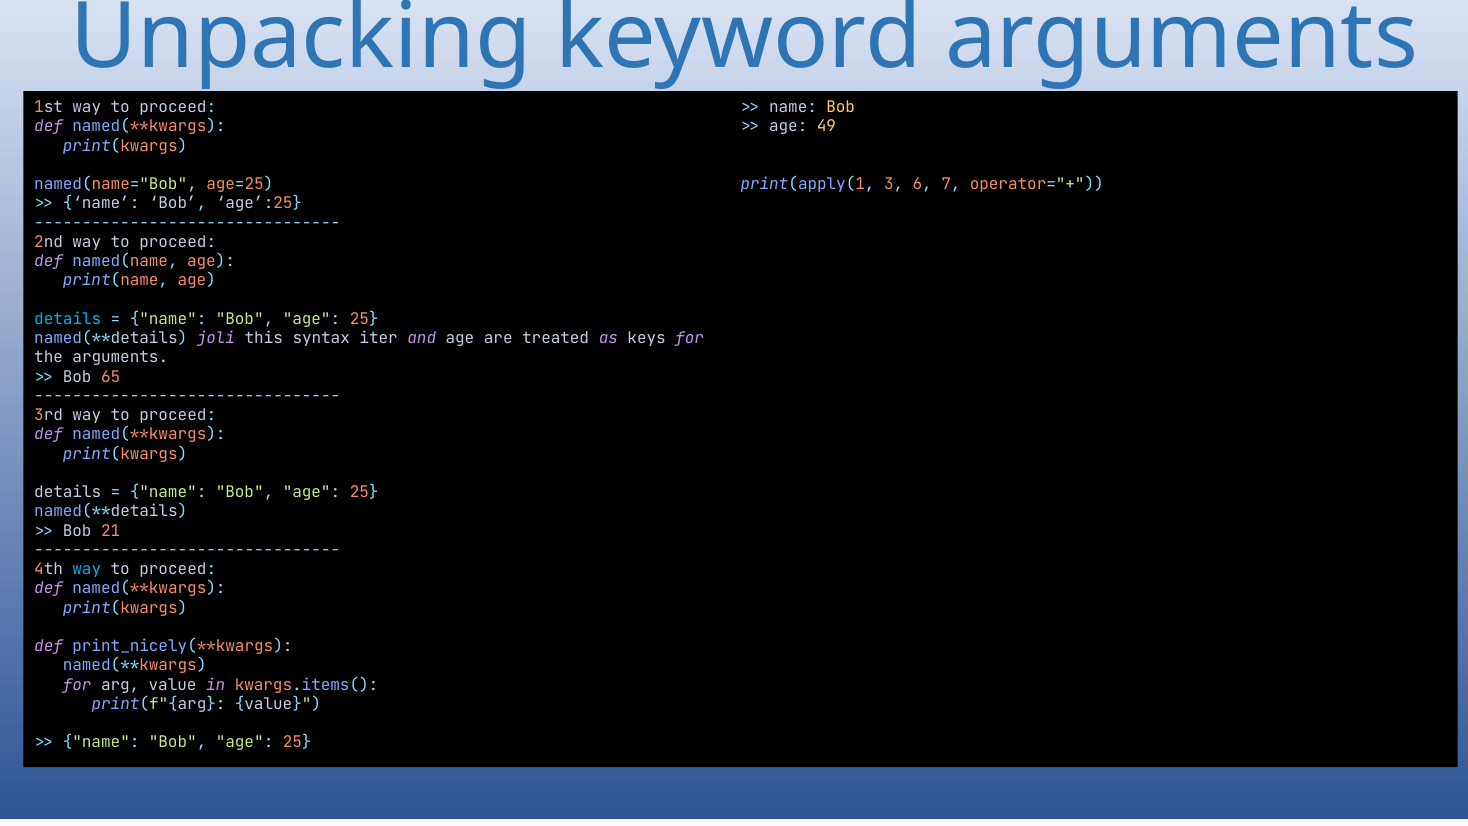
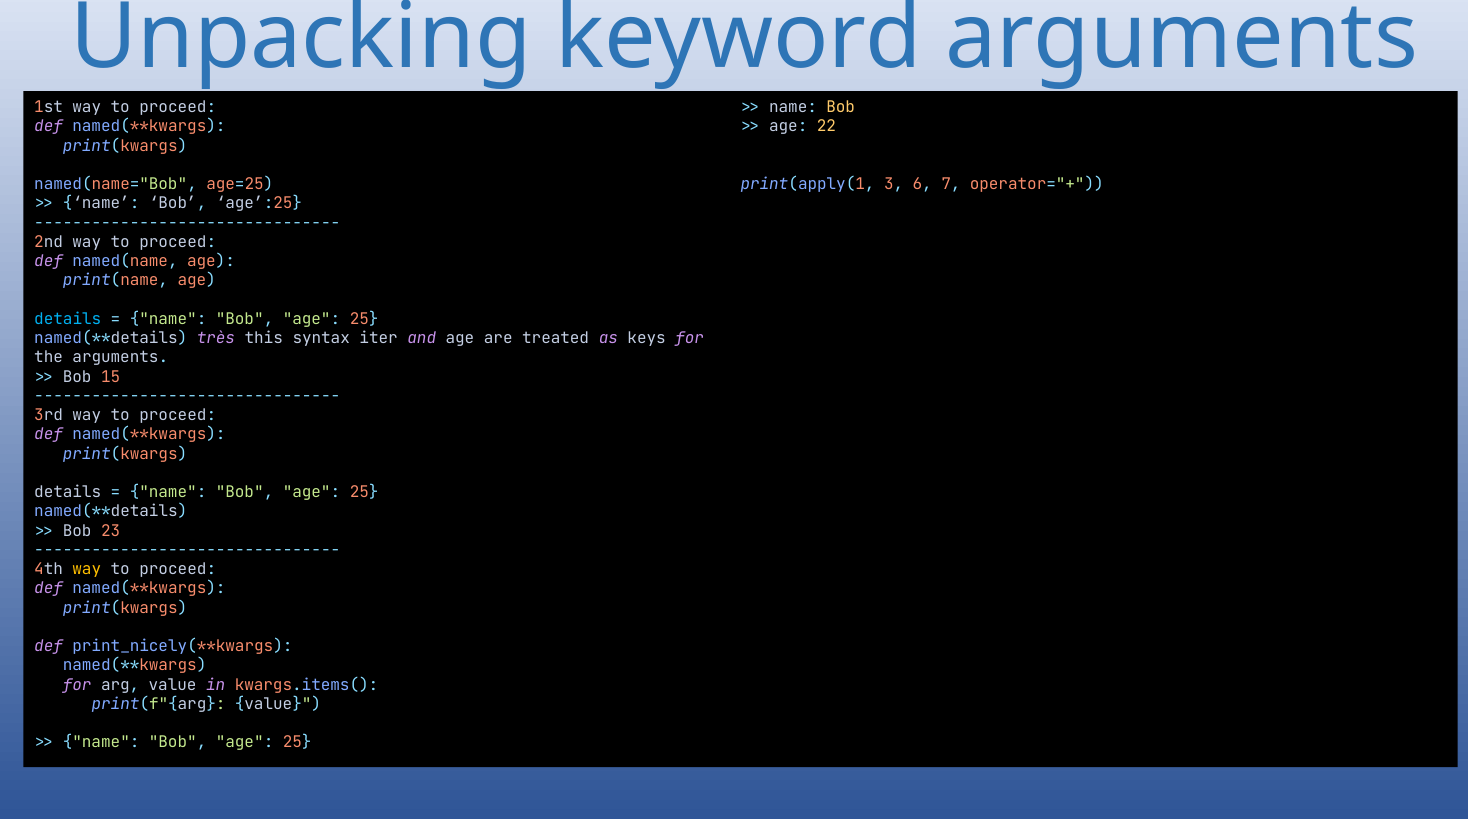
49: 49 -> 22 (826, 127)
joli: joli -> très (216, 338)
65: 65 -> 15 (111, 377)
21: 21 -> 23 (111, 531)
way colour: light blue -> yellow (87, 569)
